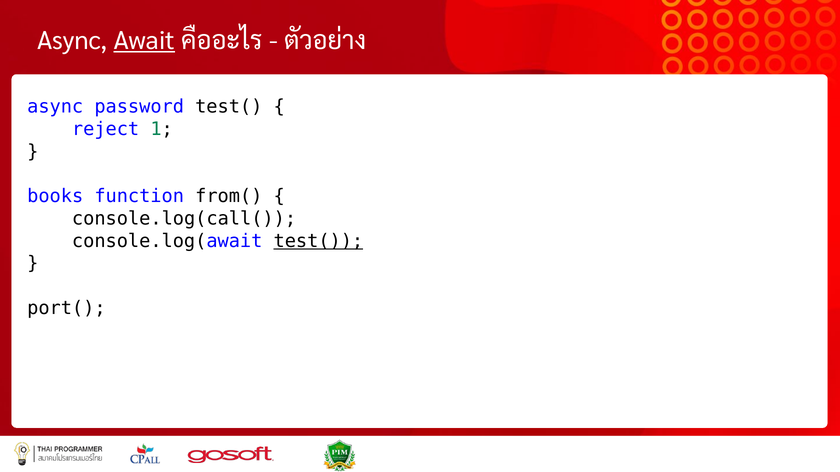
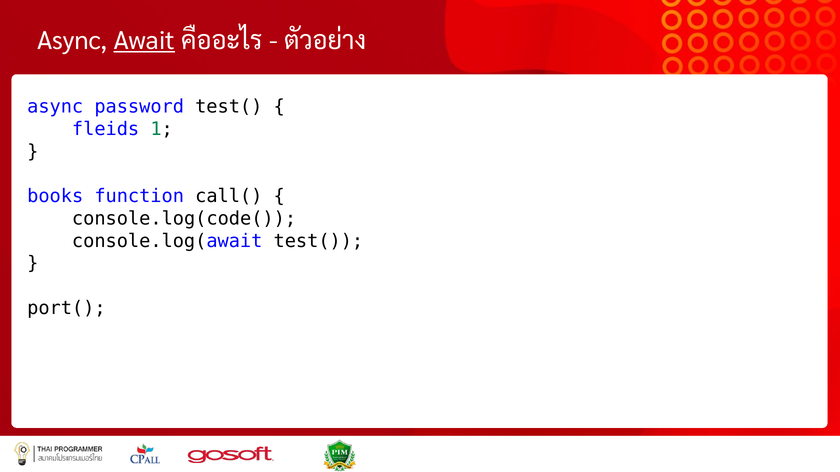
reject: reject -> fleids (106, 129)
from(: from( -> call( (229, 196)
console.log(call(: console.log(call( -> console.log(code( (184, 219)
test( underline: present -> none (318, 241)
